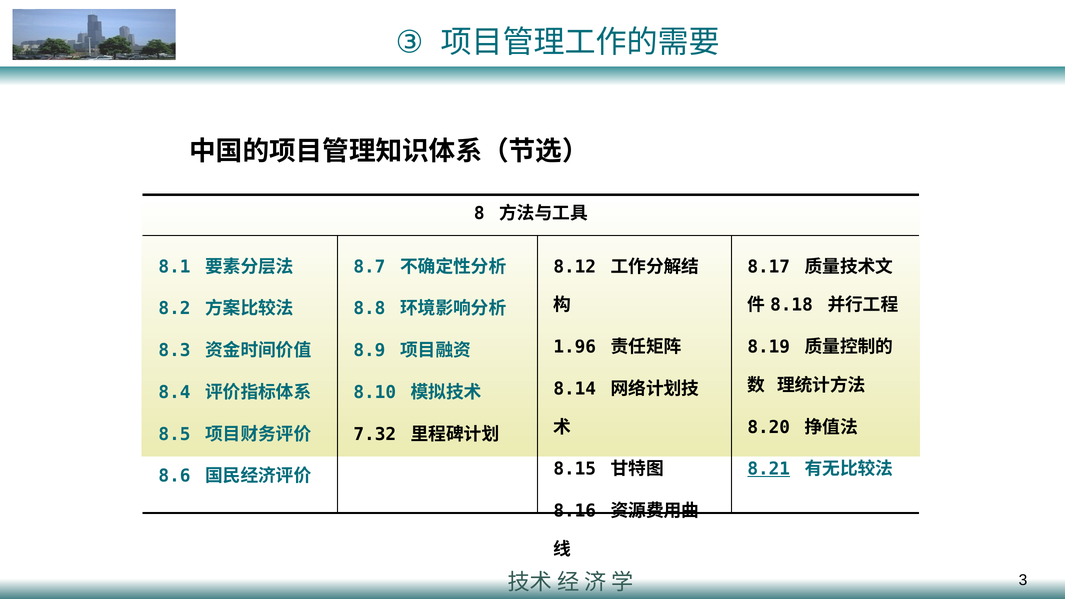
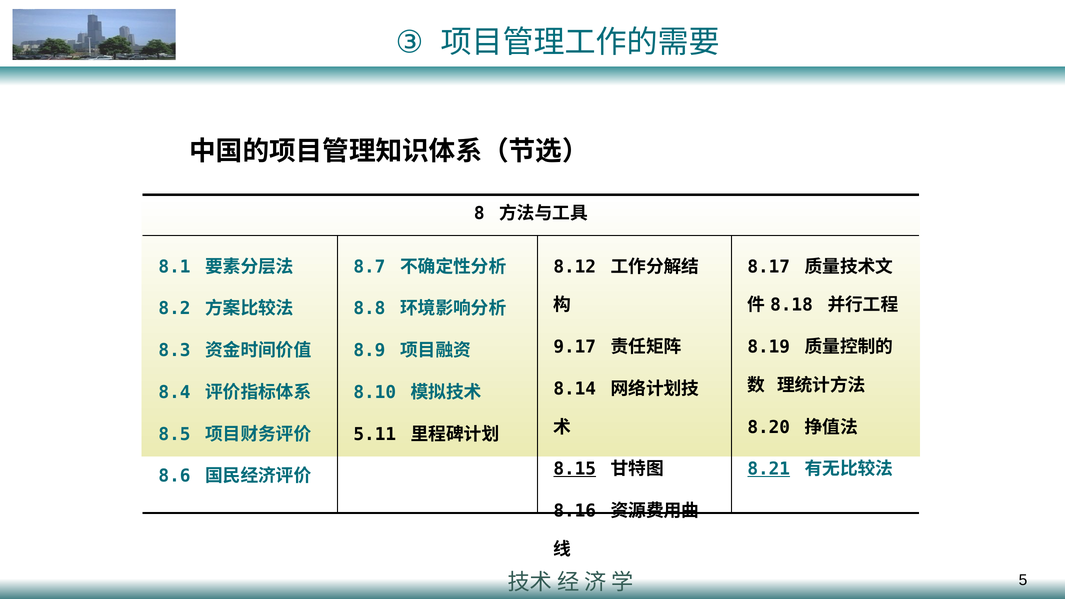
1.96: 1.96 -> 9.17 (575, 347)
7.32: 7.32 -> 5.11 (375, 434)
8.15 underline: none -> present (575, 469)
3: 3 -> 5 (1023, 580)
